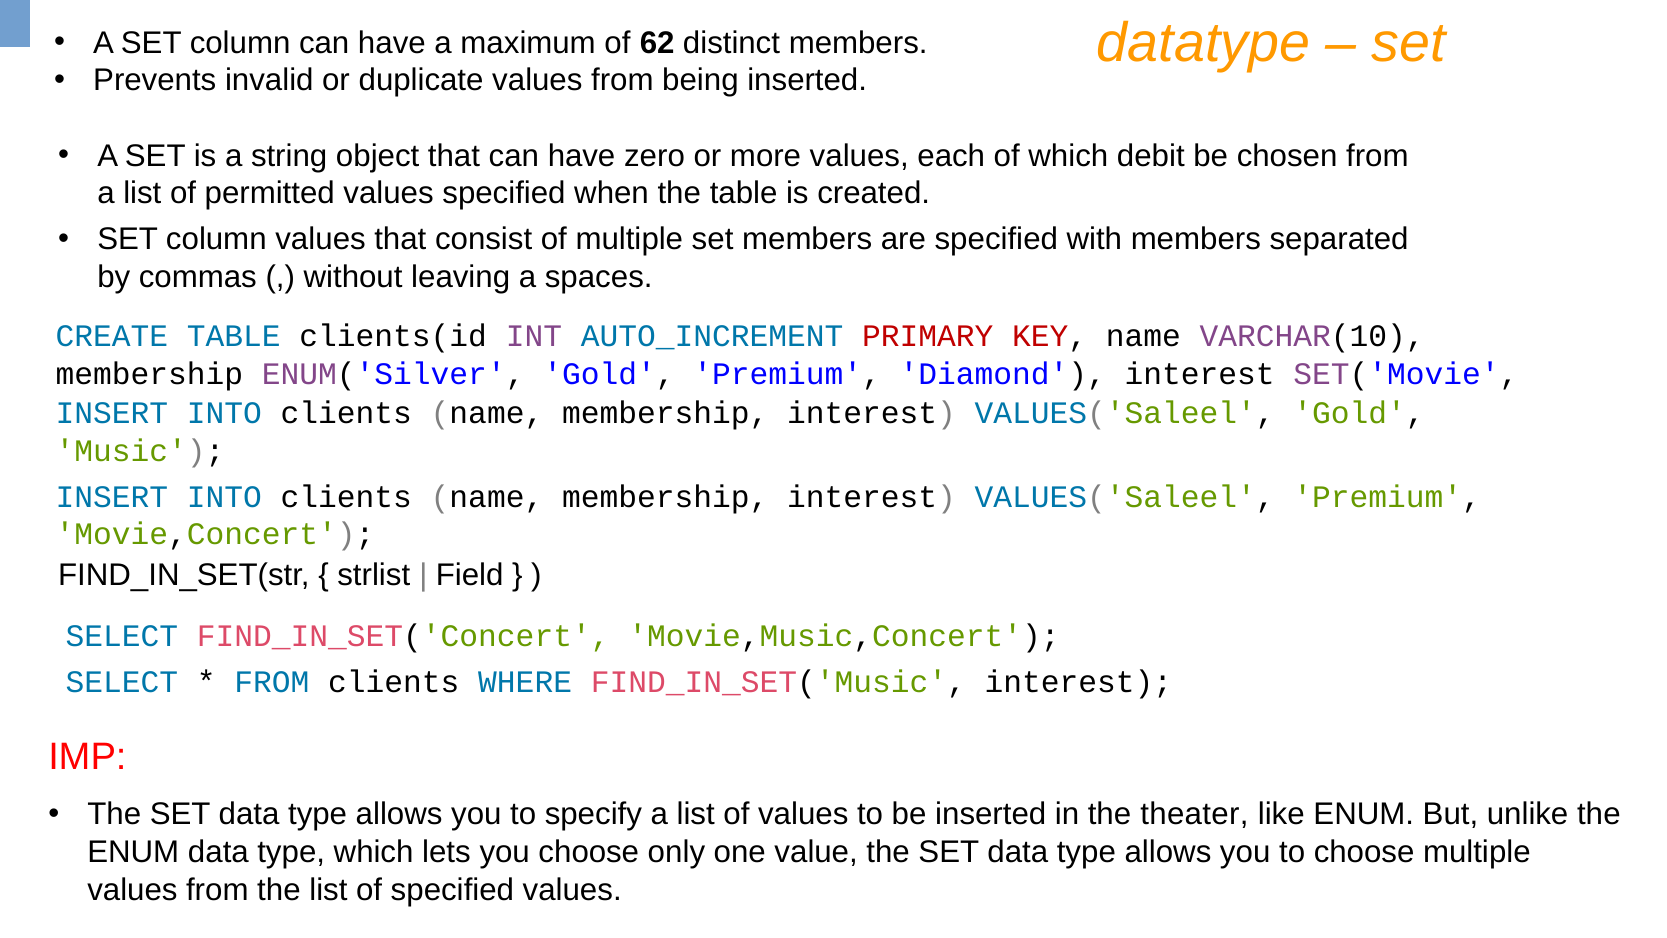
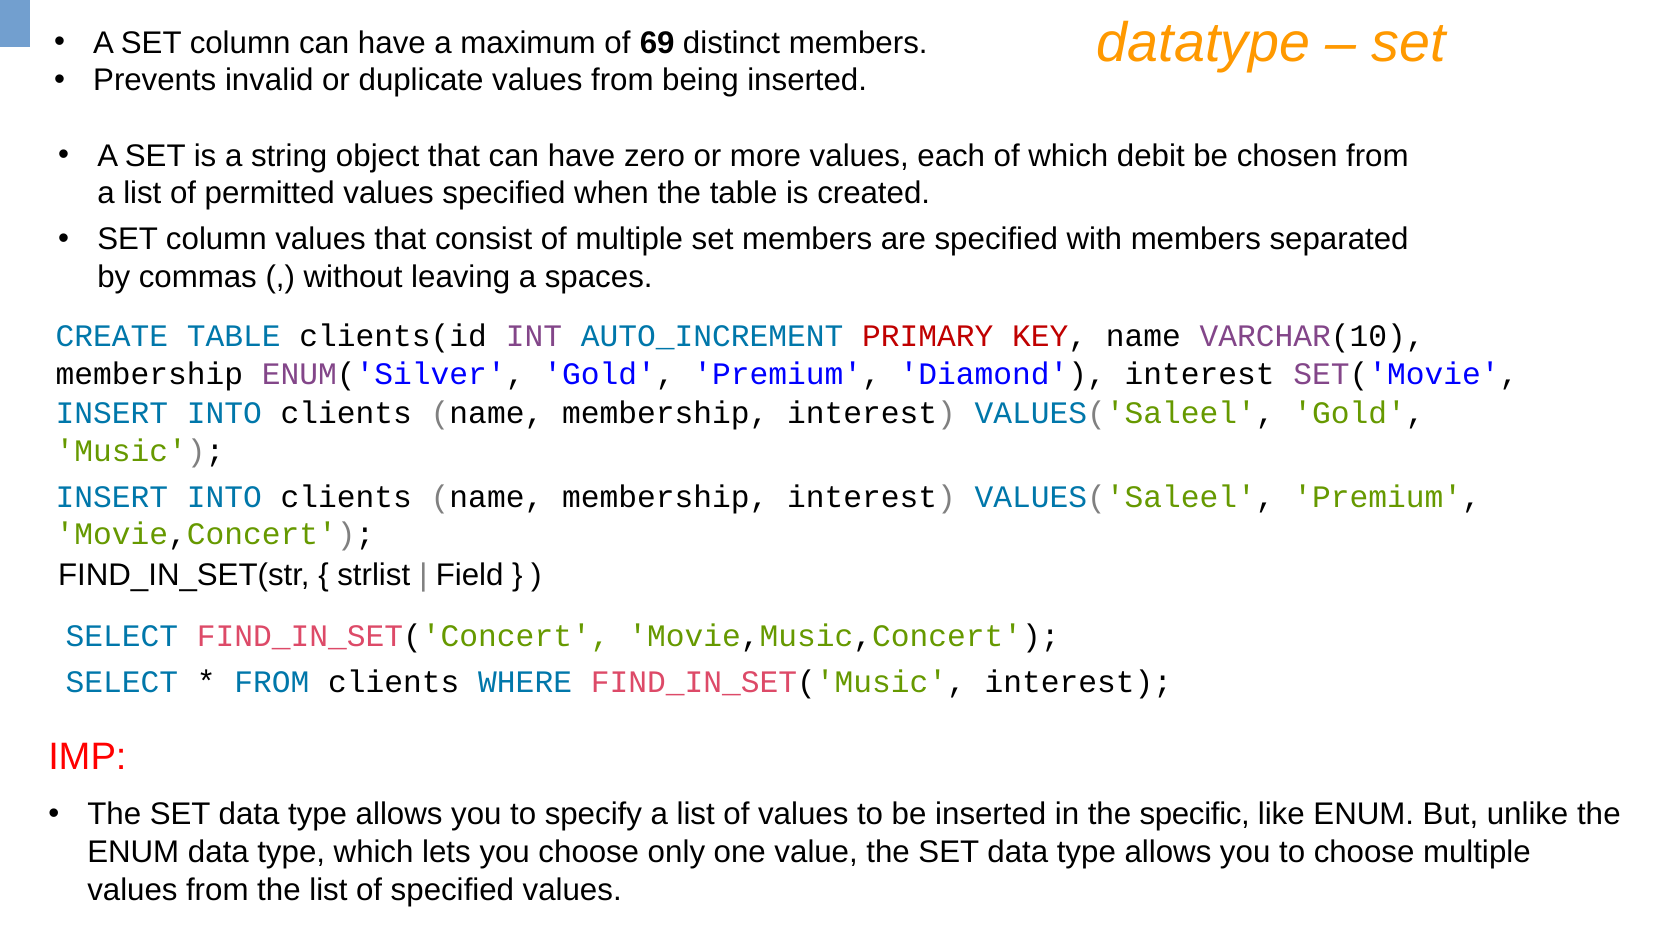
62: 62 -> 69 (657, 43)
theater: theater -> specific (1195, 814)
